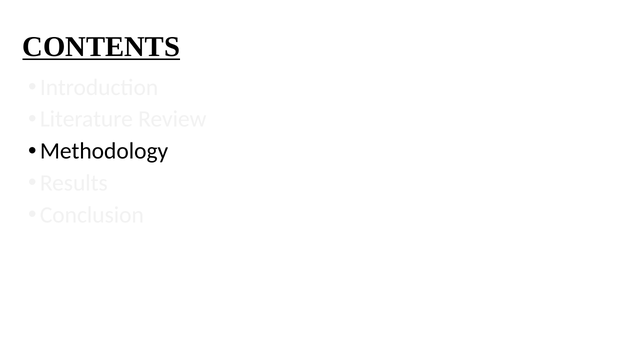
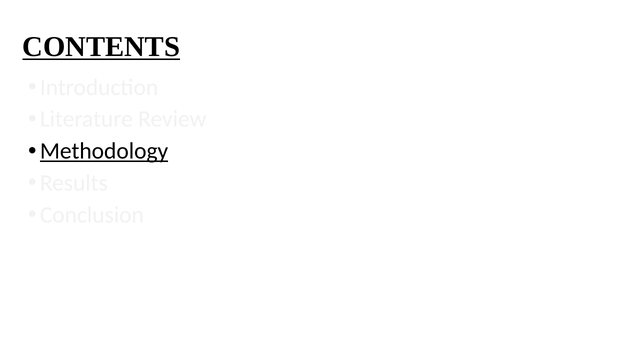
Methodology underline: none -> present (104, 151)
